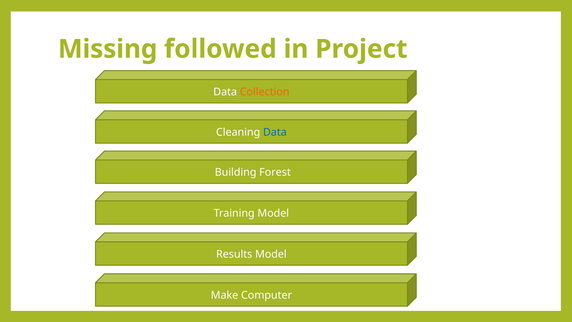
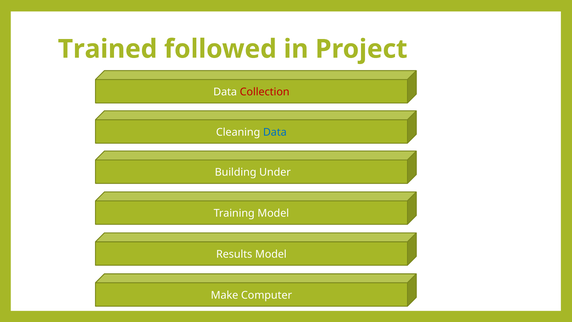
Missing: Missing -> Trained (108, 49)
Collection colour: orange -> red (265, 92)
Forest: Forest -> Under (275, 172)
